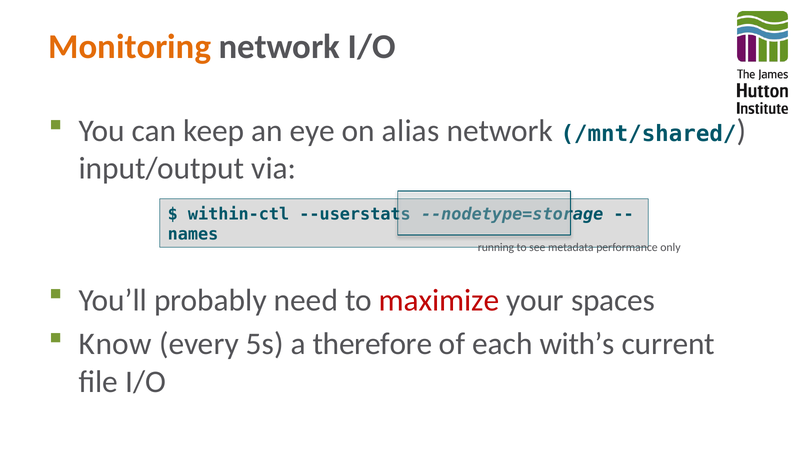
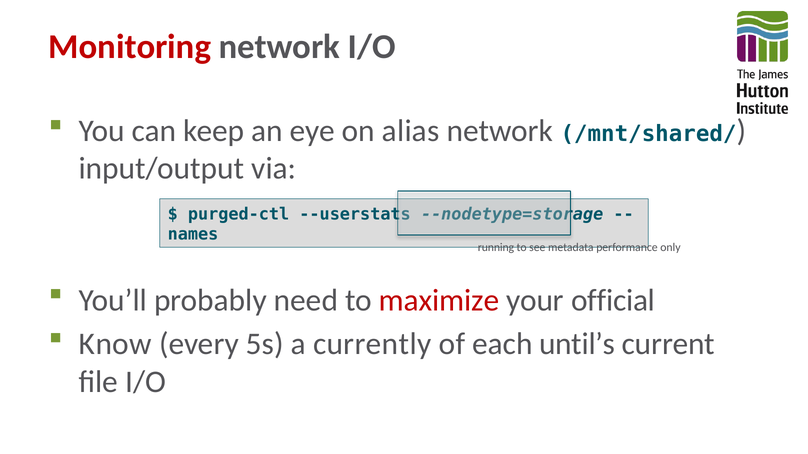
Monitoring colour: orange -> red (130, 47)
within-ctl: within-ctl -> purged-ctl (239, 214)
spaces: spaces -> official (613, 301)
therefore: therefore -> currently (372, 344)
with’s: with’s -> until’s (577, 344)
